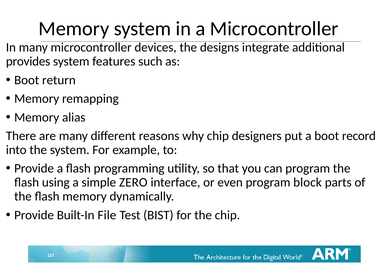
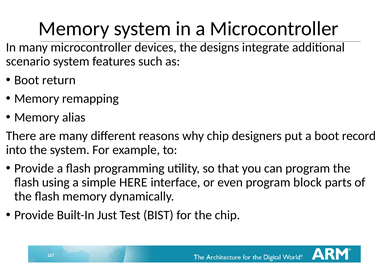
provides: provides -> scenario (28, 61)
ZERO: ZERO -> HERE (133, 182)
File: File -> Just (107, 215)
